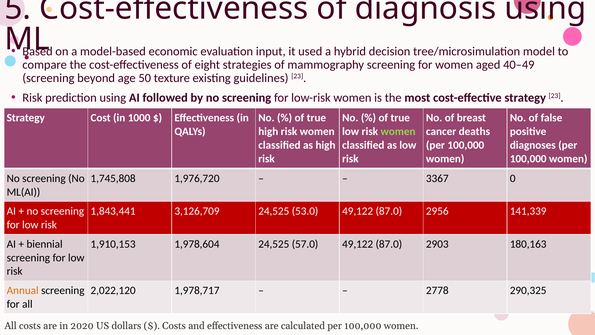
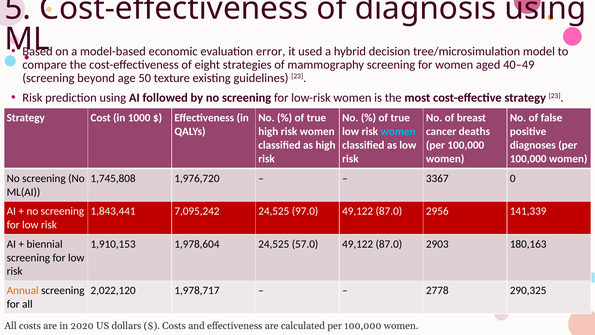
input: input -> error (271, 51)
women colour: light green -> light blue (398, 131)
3,126,709: 3,126,709 -> 7,095,242 (197, 211)
53.0: 53.0 -> 97.0 (305, 211)
